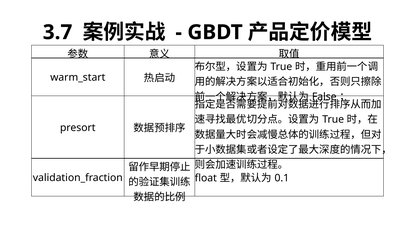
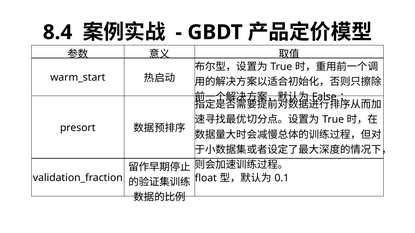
3.7: 3.7 -> 8.4 (58, 32)
